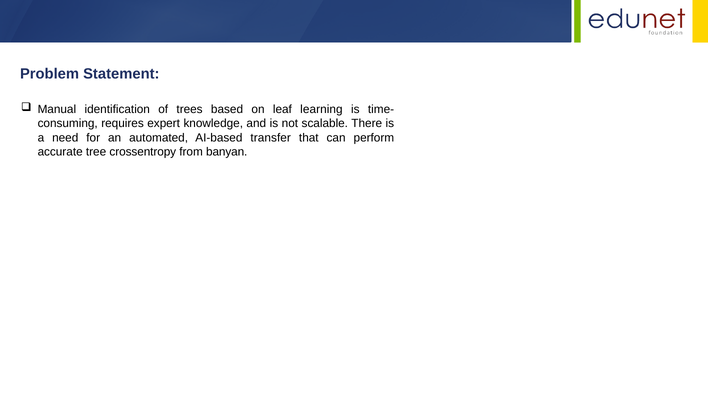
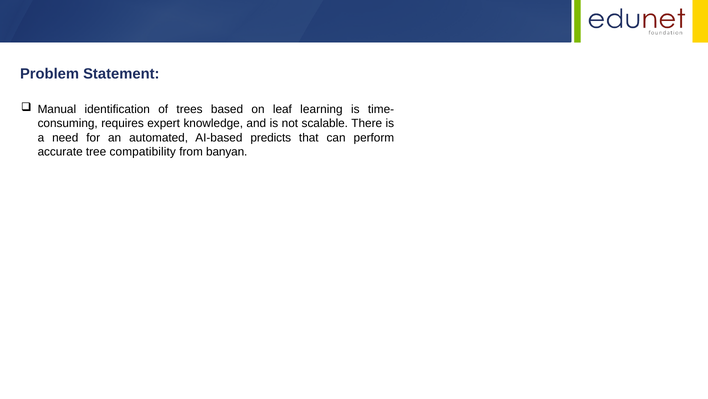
transfer: transfer -> predicts (271, 137)
crossentropy: crossentropy -> compatibility (143, 151)
